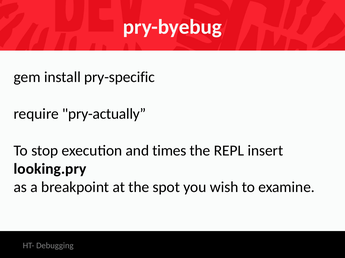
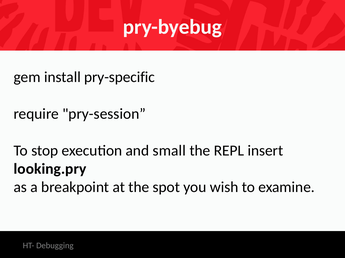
pry-actually: pry-actually -> pry-session (104, 114)
times: times -> small (169, 151)
